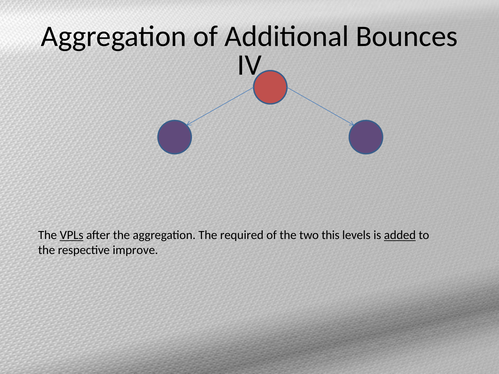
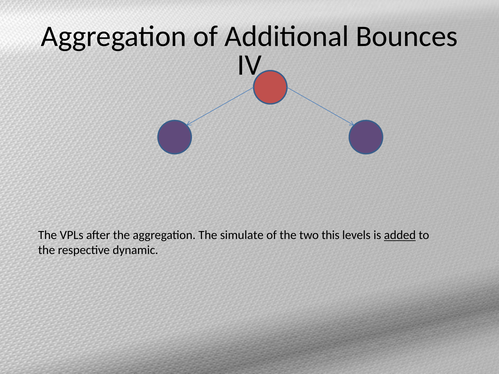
VPLs underline: present -> none (72, 235)
required: required -> simulate (242, 235)
improve: improve -> dynamic (135, 250)
